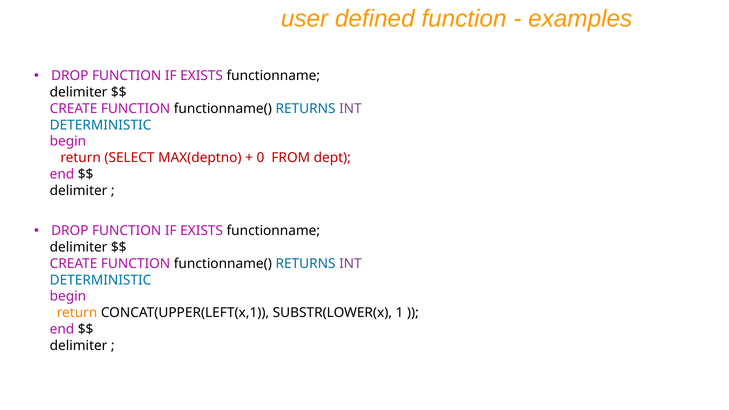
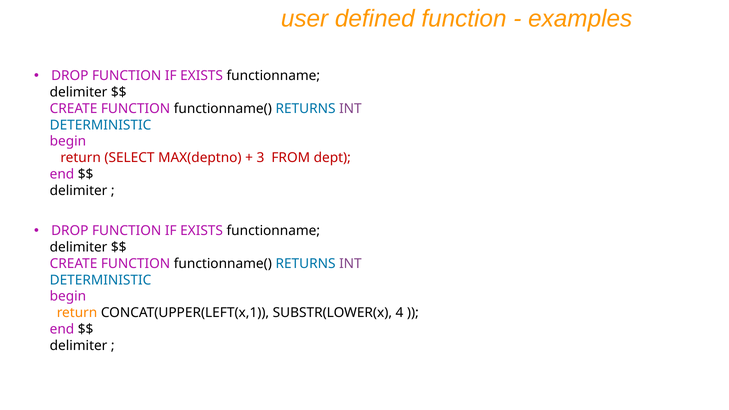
0: 0 -> 3 (260, 158)
1: 1 -> 4 (399, 313)
